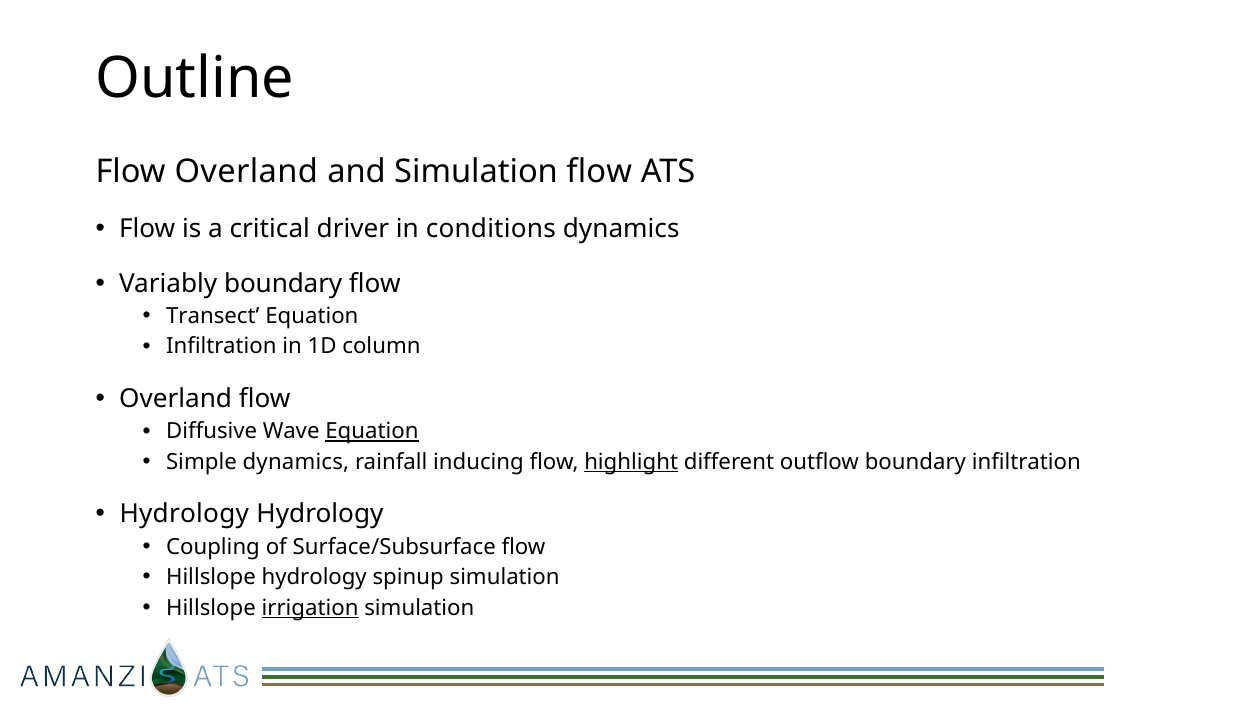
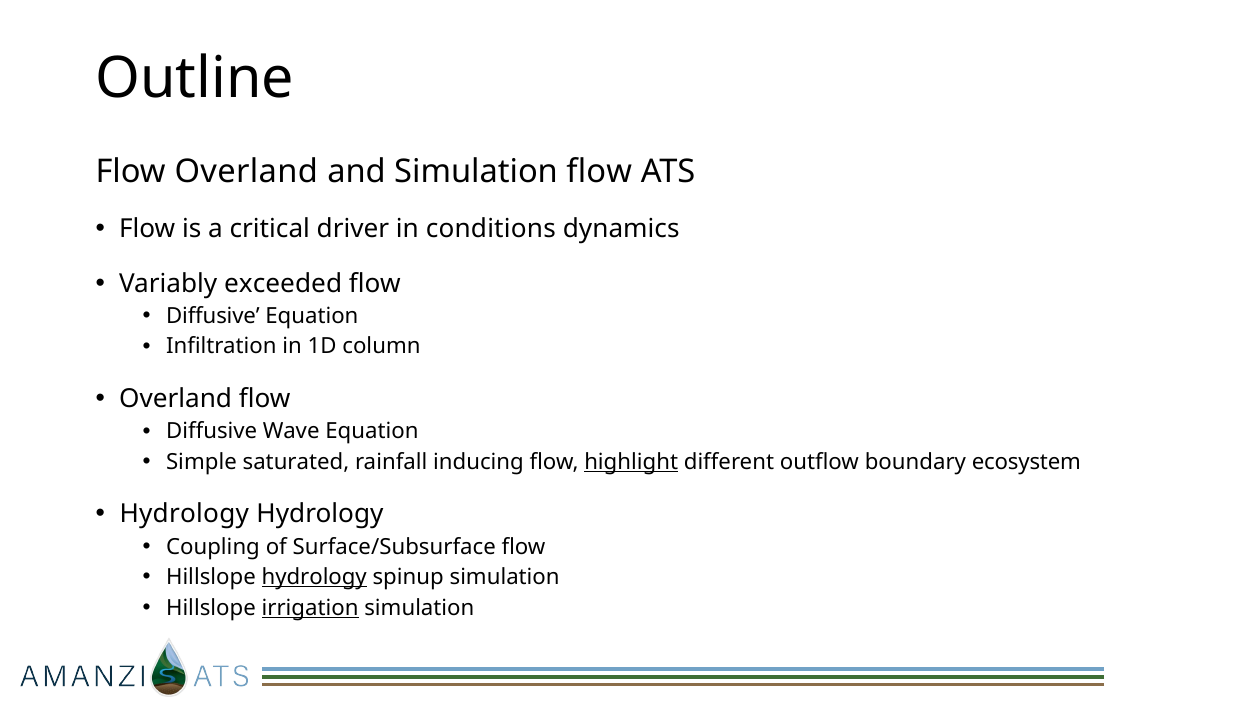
Variably boundary: boundary -> exceeded (283, 284)
Transect: Transect -> Diffusive (213, 316)
Equation underline: present -> none (372, 432)
Simple dynamics: dynamics -> saturated (296, 462)
boundary infiltration: infiltration -> ecosystem (1026, 462)
hydrology underline: none -> present (314, 578)
